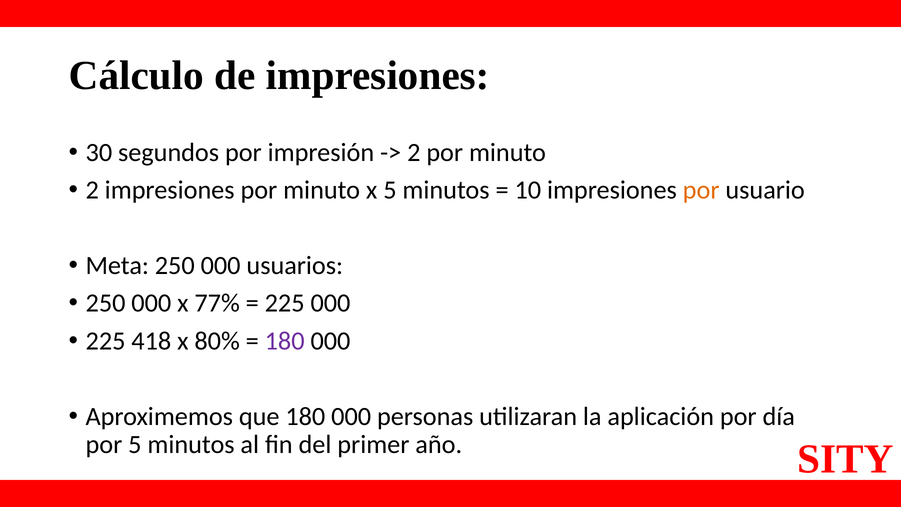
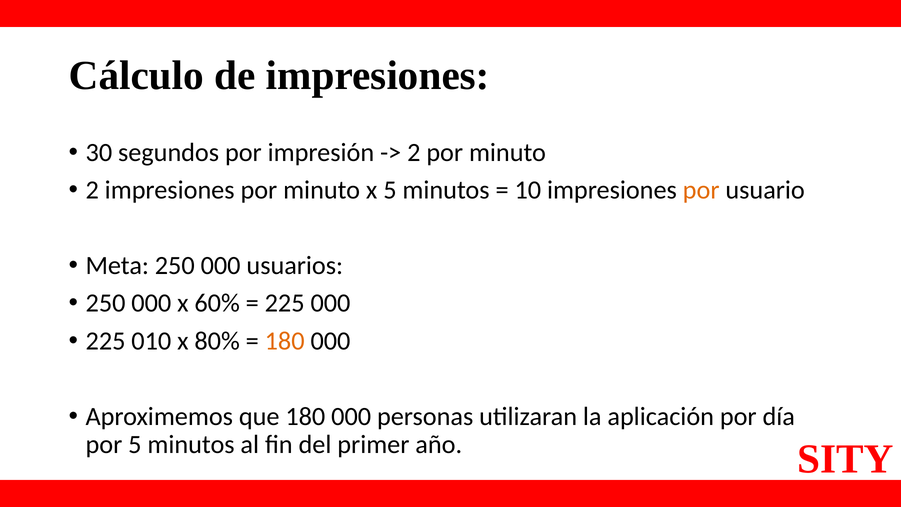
77%: 77% -> 60% (217, 303)
418: 418 -> 010 (151, 341)
180 colour: purple -> orange (285, 341)
